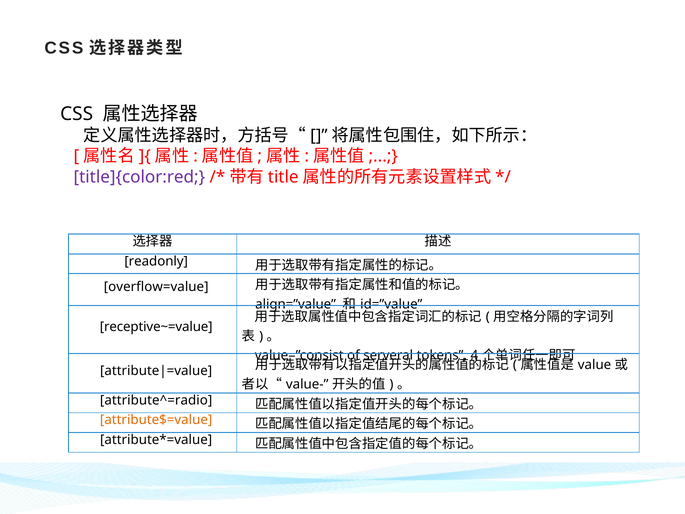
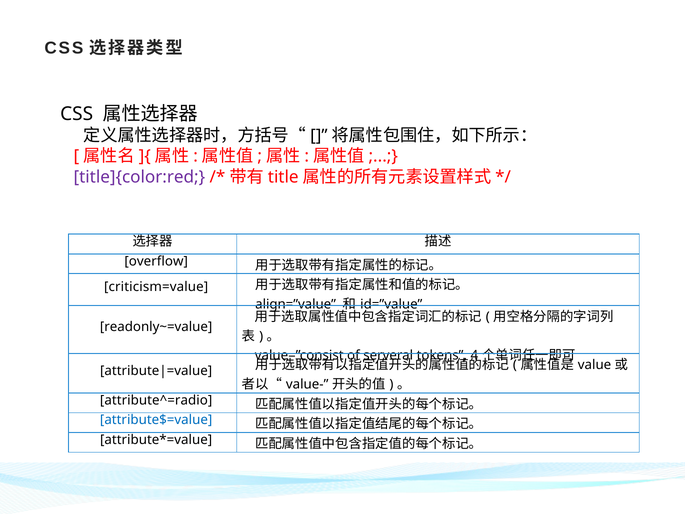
readonly: readonly -> overflow (156, 261)
overflow=value: overflow=value -> criticism=value (156, 287)
receptive~=value: receptive~=value -> readonly~=value (156, 327)
attribute$=value colour: orange -> blue (156, 420)
